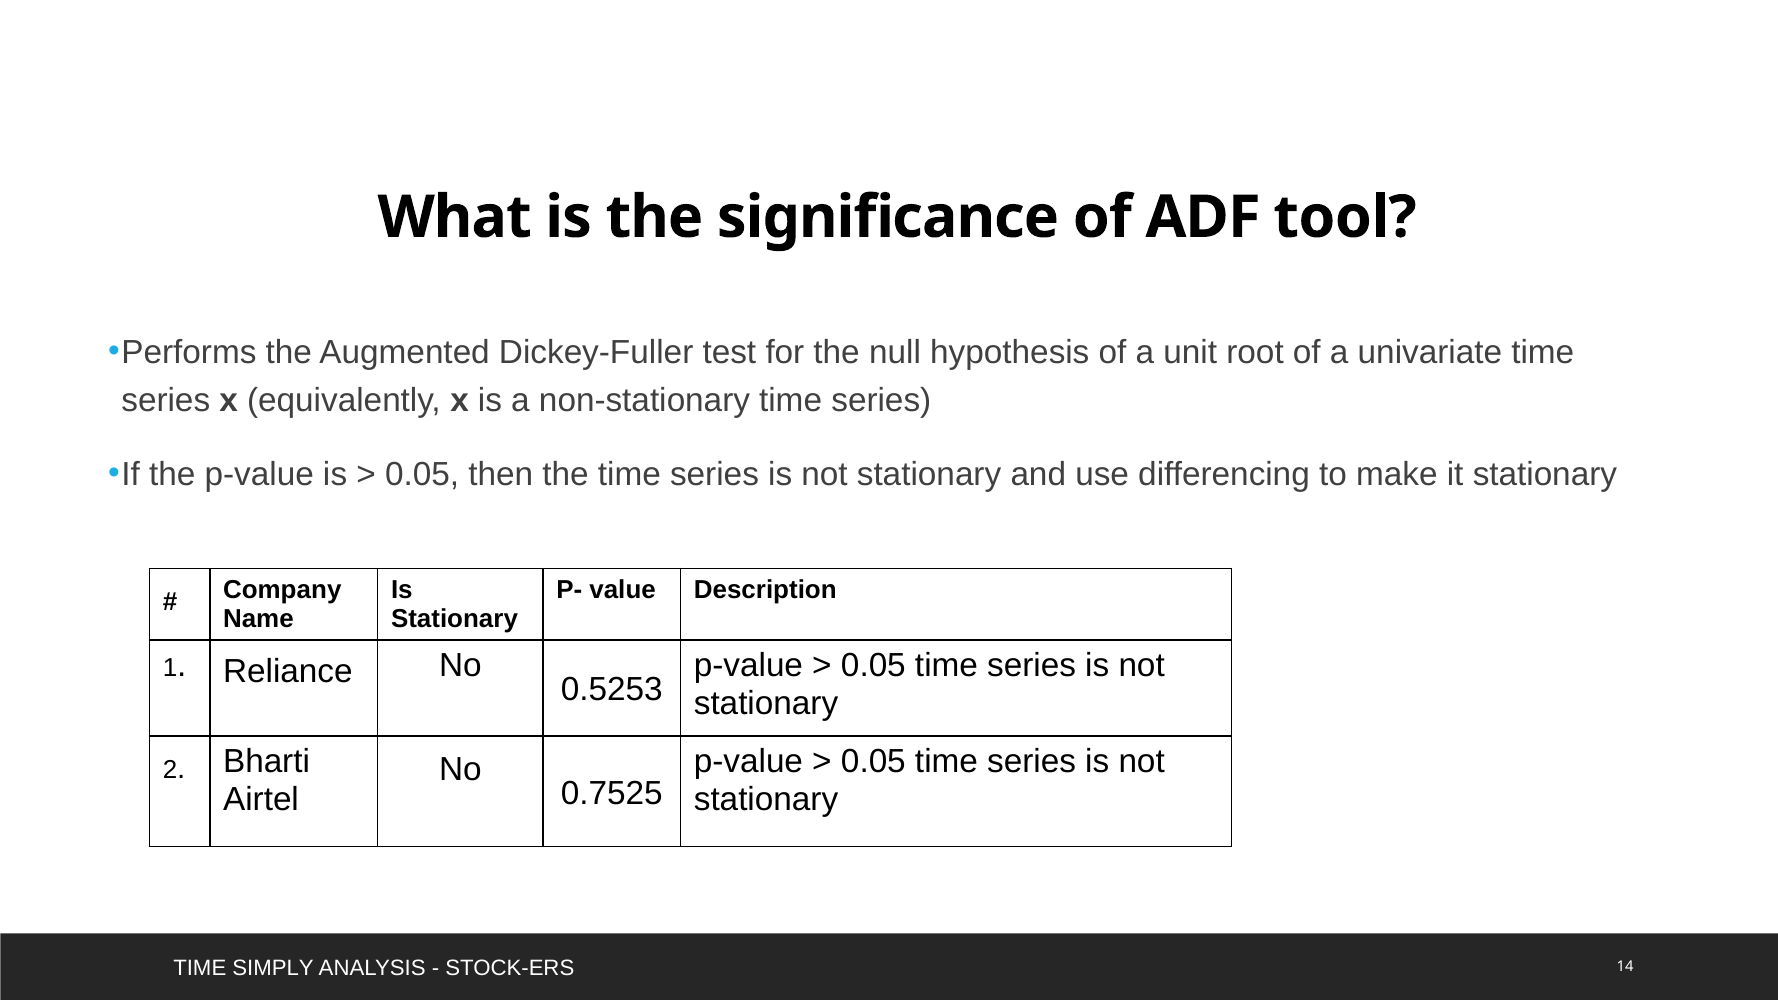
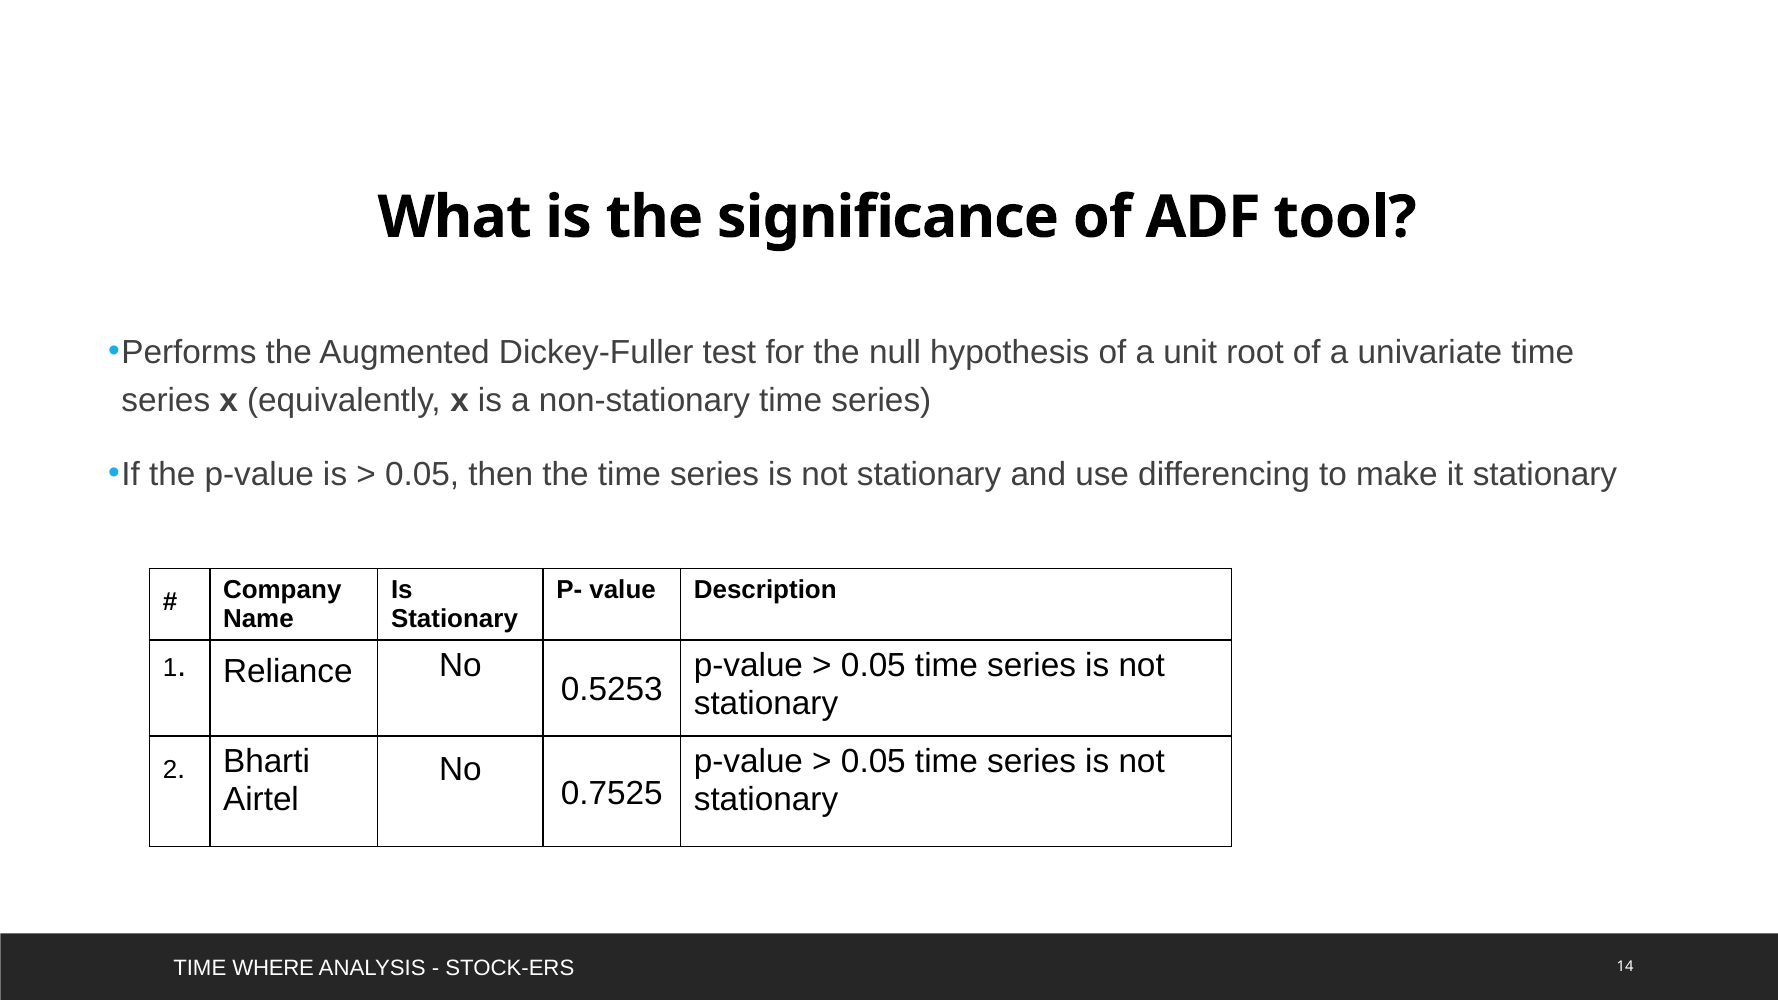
SIMPLY: SIMPLY -> WHERE (273, 968)
